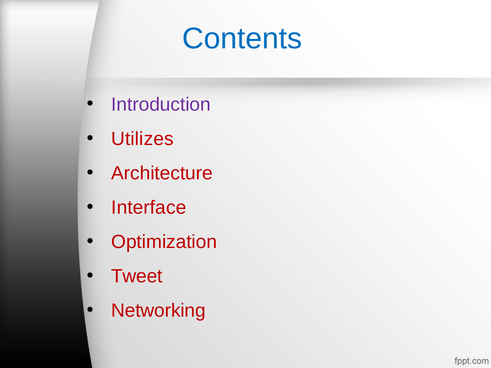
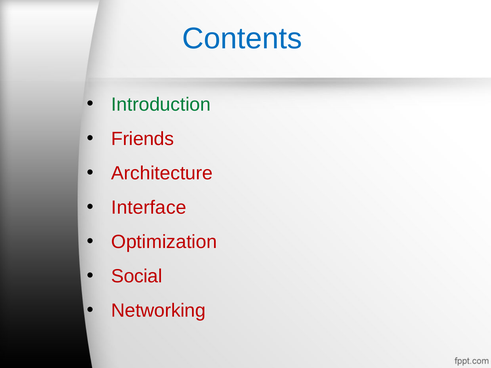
Introduction colour: purple -> green (161, 104)
Utilizes: Utilizes -> Friends (143, 139)
Tweet: Tweet -> Social (137, 276)
